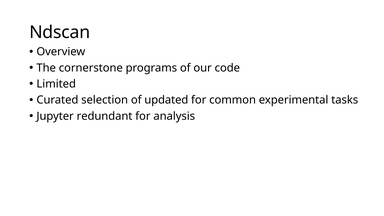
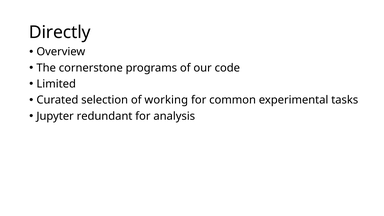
Ndscan: Ndscan -> Directly (60, 32)
updated: updated -> working (166, 100)
